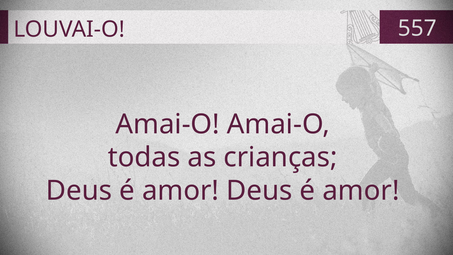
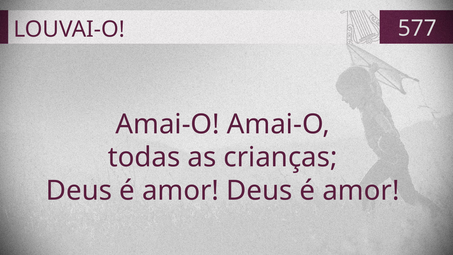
557: 557 -> 577 (417, 28)
